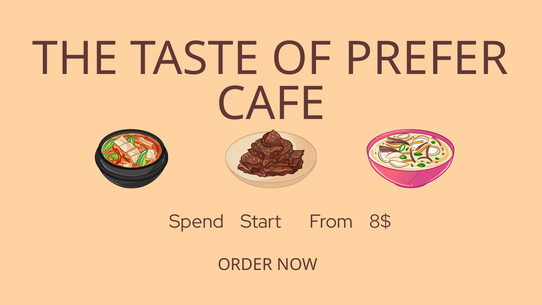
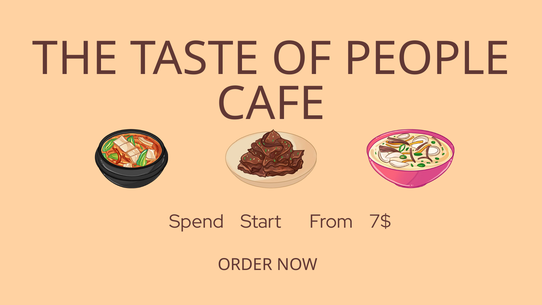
PREFER: PREFER -> PEOPLE (427, 59)
8$: 8$ -> 7$ (380, 221)
